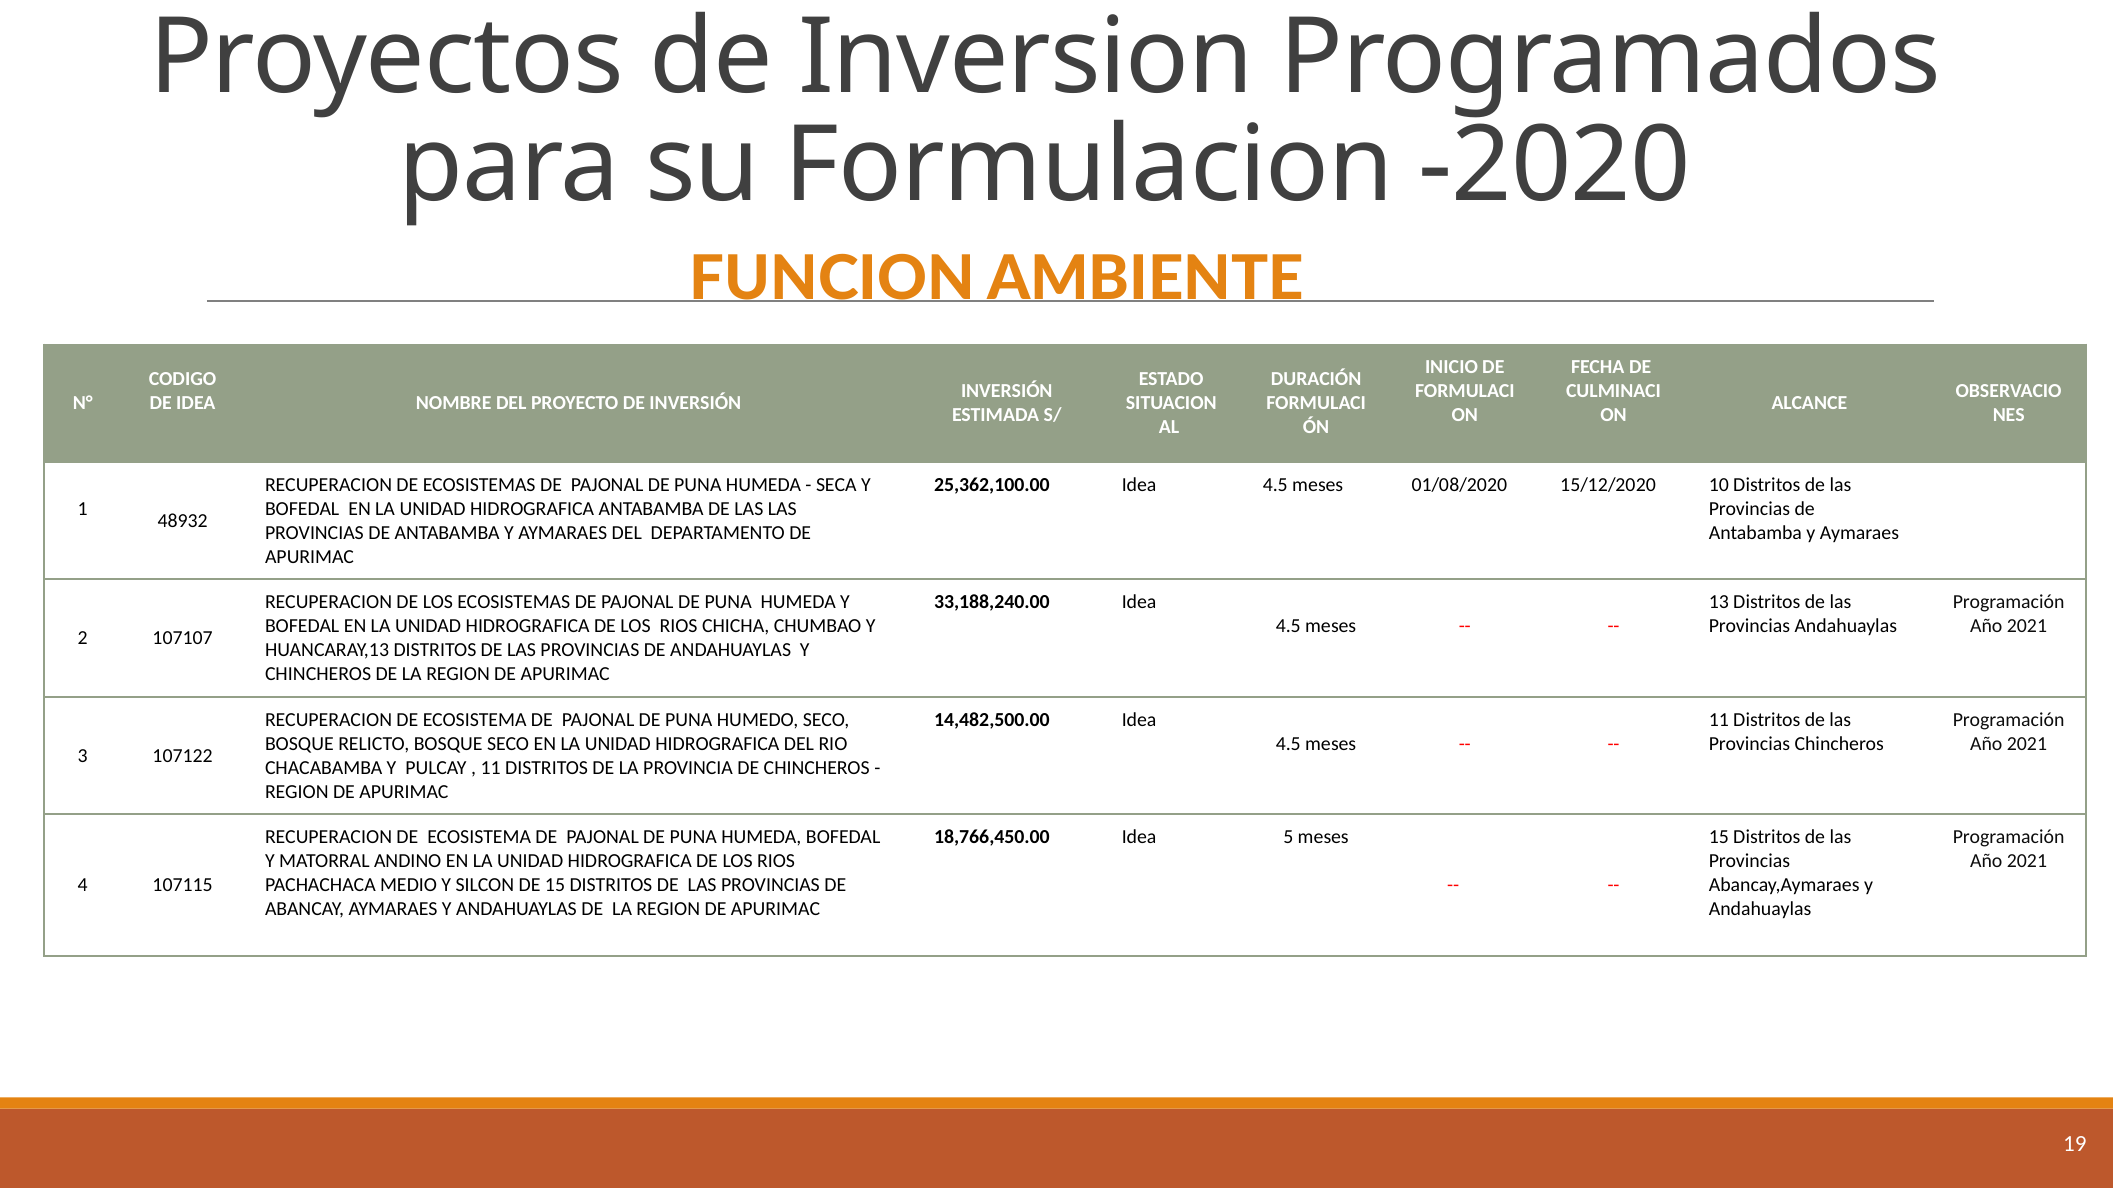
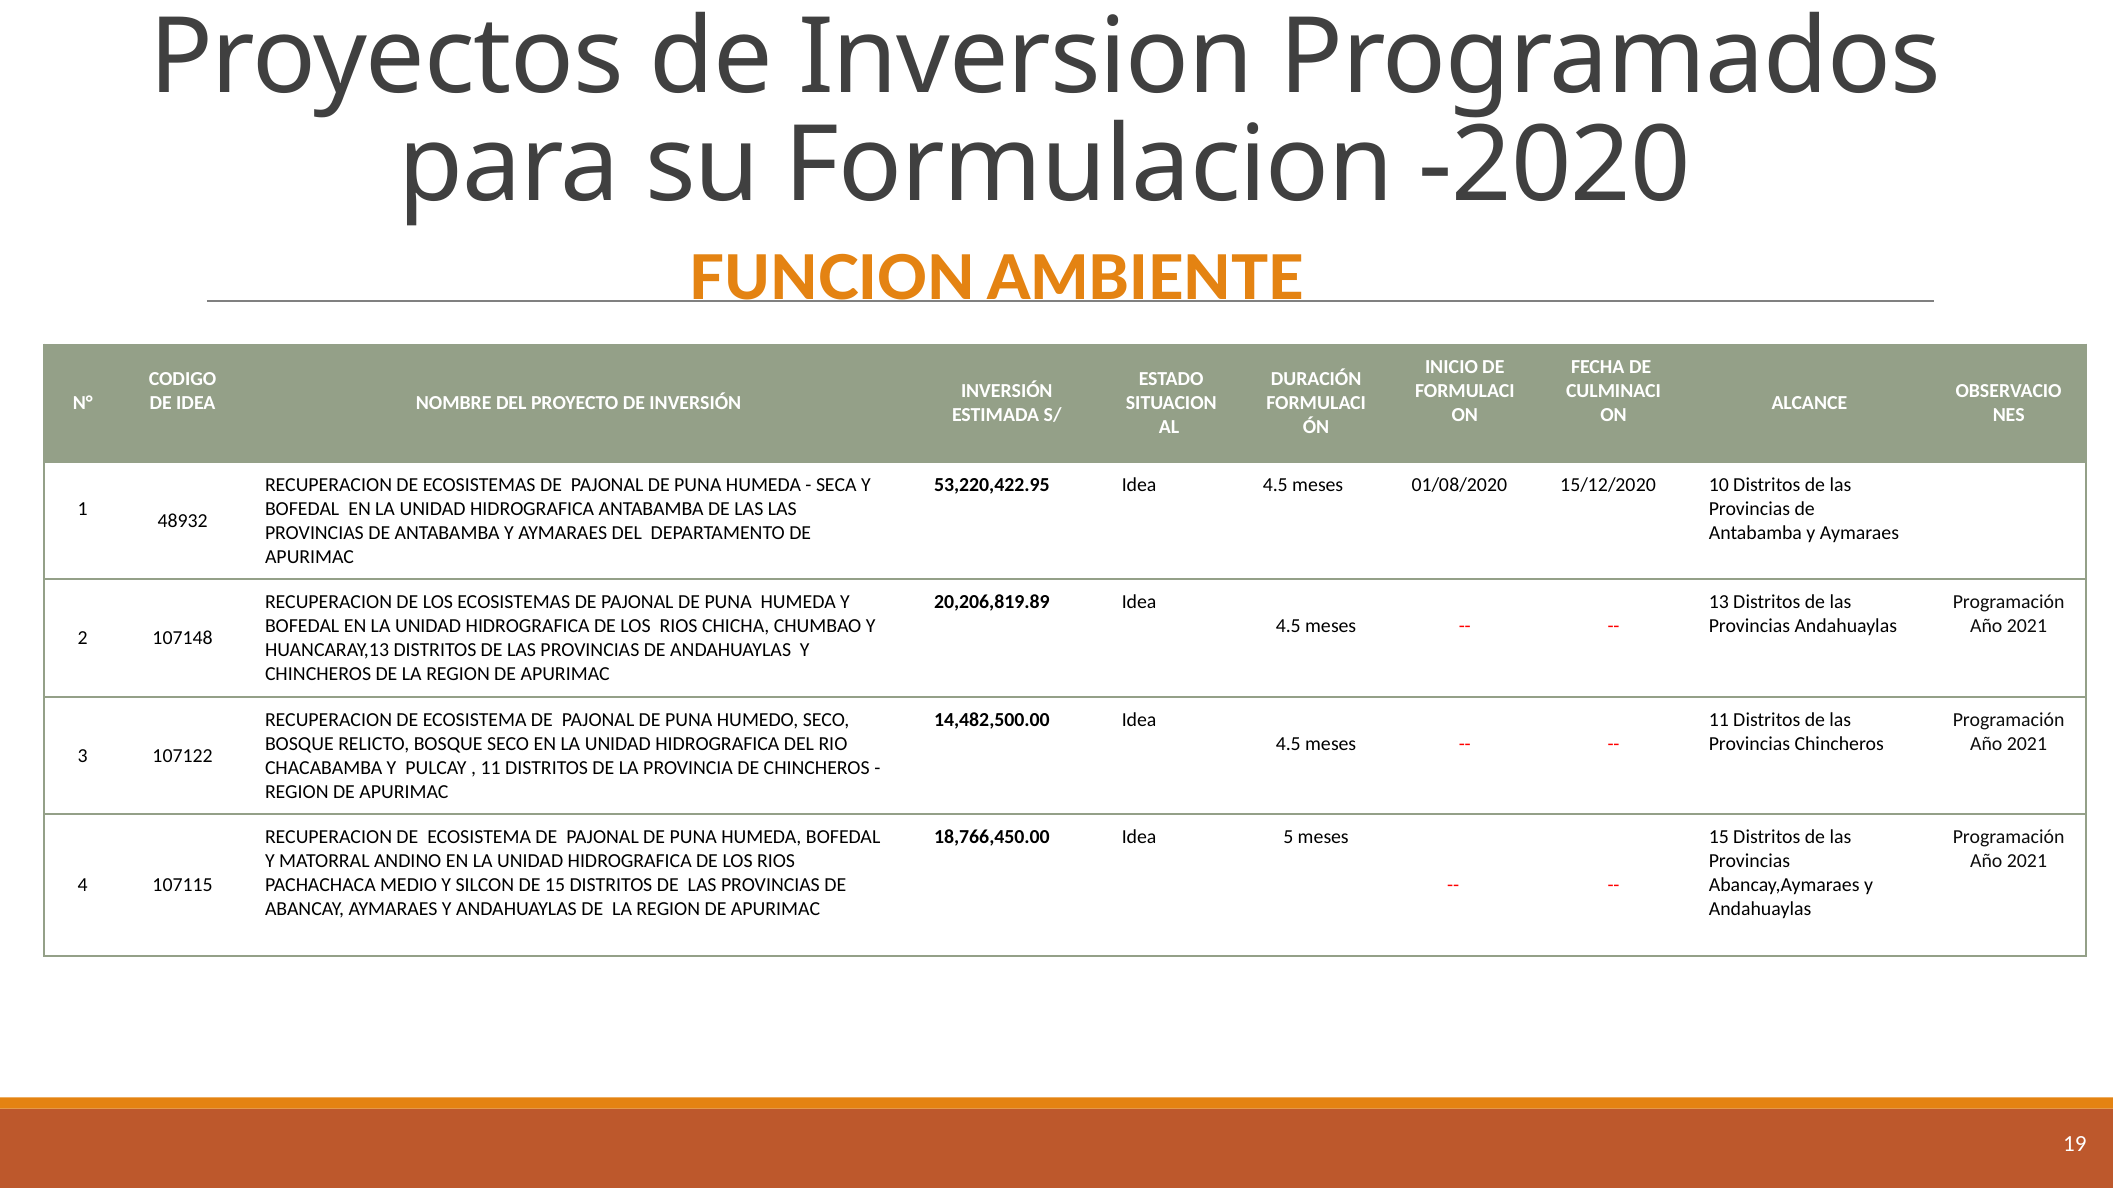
25,362,100.00: 25,362,100.00 -> 53,220,422.95 (992, 485)
33,188,240.00: 33,188,240.00 -> 20,206,819.89 (992, 602)
107107: 107107 -> 107148 (183, 639)
